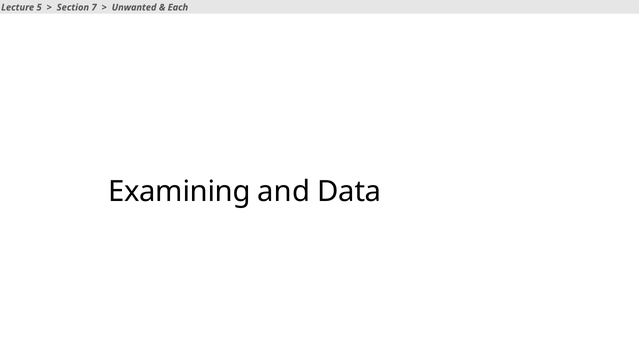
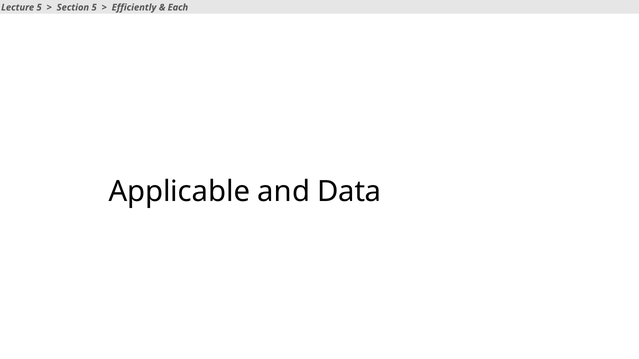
Section 7: 7 -> 5 (94, 7)
Unwanted: Unwanted -> Efficiently (134, 7)
Examining: Examining -> Applicable (179, 192)
